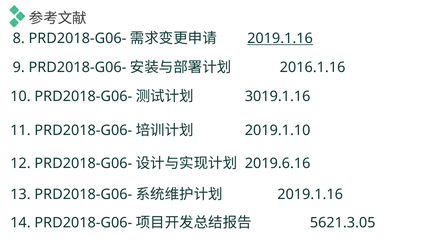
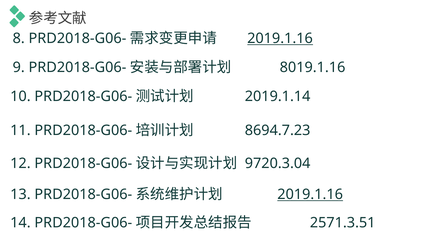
2016.1.16: 2016.1.16 -> 8019.1.16 (313, 68)
3019.1.16: 3019.1.16 -> 2019.1.14 (278, 96)
2019.1.10: 2019.1.10 -> 8694.7.23 (278, 130)
2019.6.16: 2019.6.16 -> 9720.3.04 (278, 163)
2019.1.16 underline: none -> present (310, 195)
5621.3.05: 5621.3.05 -> 2571.3.51 (343, 223)
